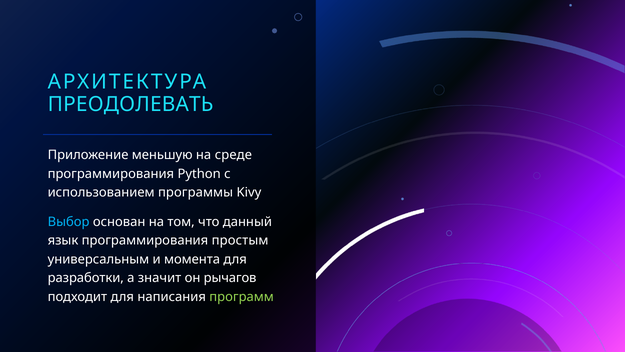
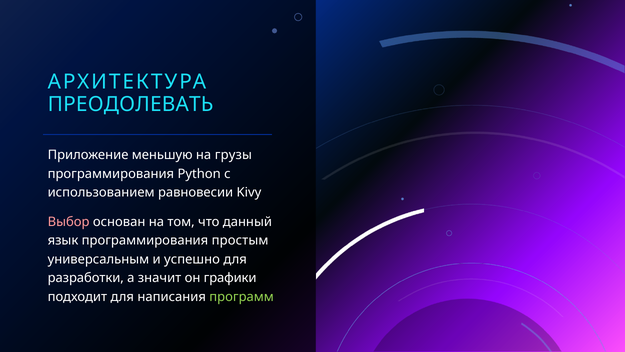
среде: среде -> грузы (233, 155)
программы: программы -> равновесии (196, 192)
Выбор colour: light blue -> pink (69, 222)
момента: момента -> успешно (192, 259)
рычагов: рычагов -> графики (230, 278)
